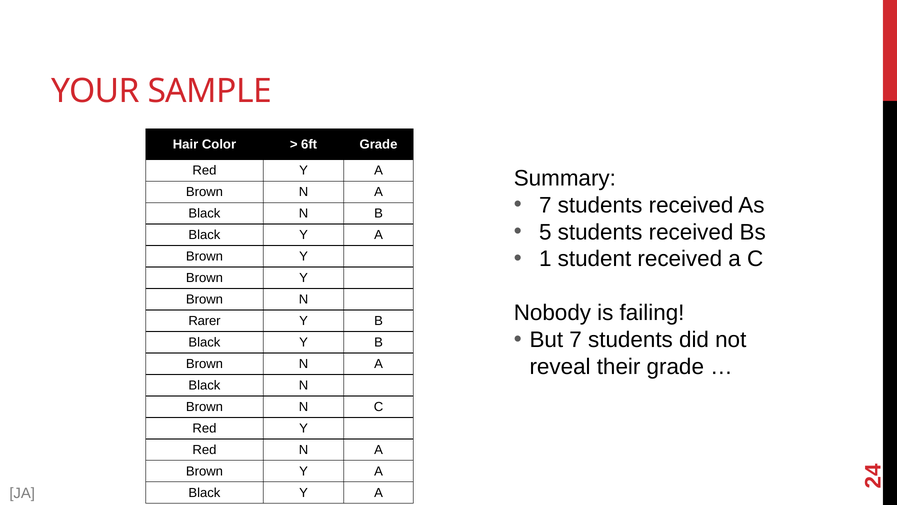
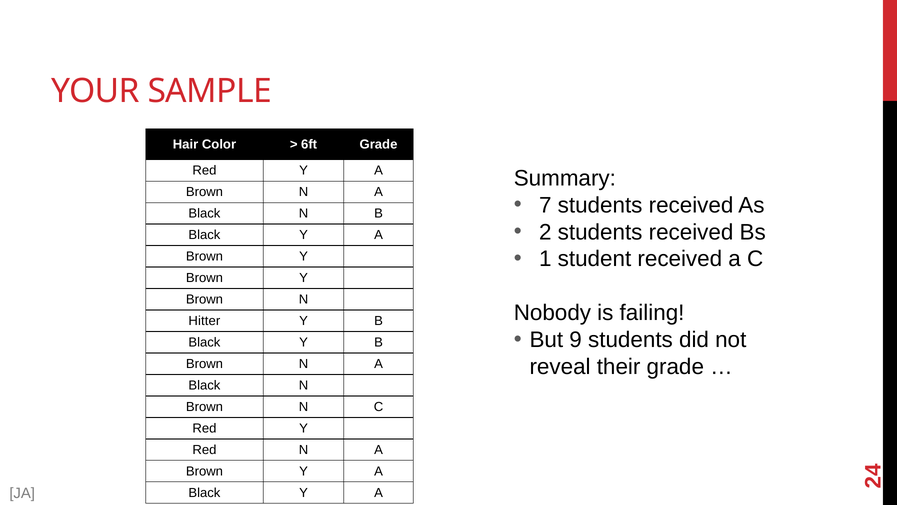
5: 5 -> 2 (545, 232)
Rarer: Rarer -> Hitter (204, 321)
But 7: 7 -> 9 (576, 340)
